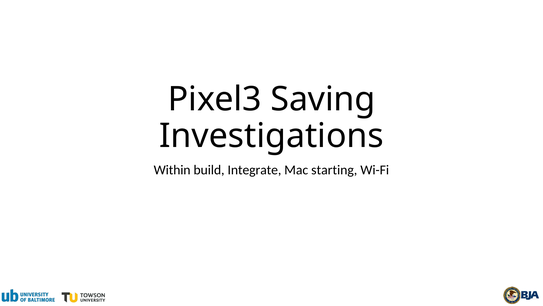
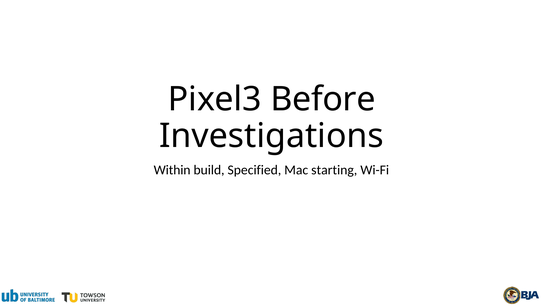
Saving: Saving -> Before (323, 99)
Integrate: Integrate -> Specified (254, 170)
